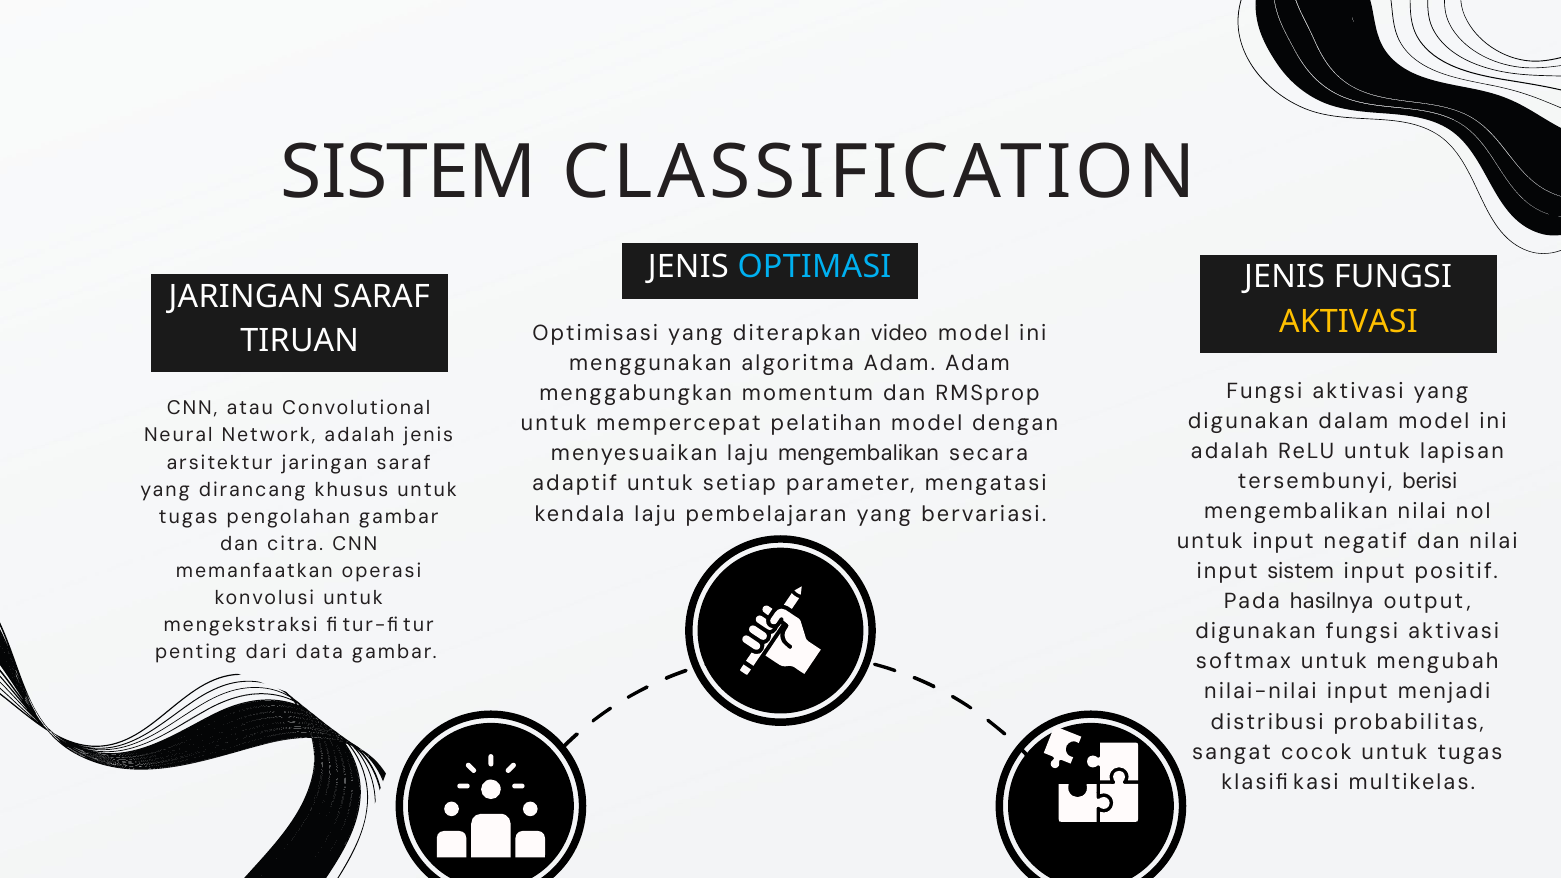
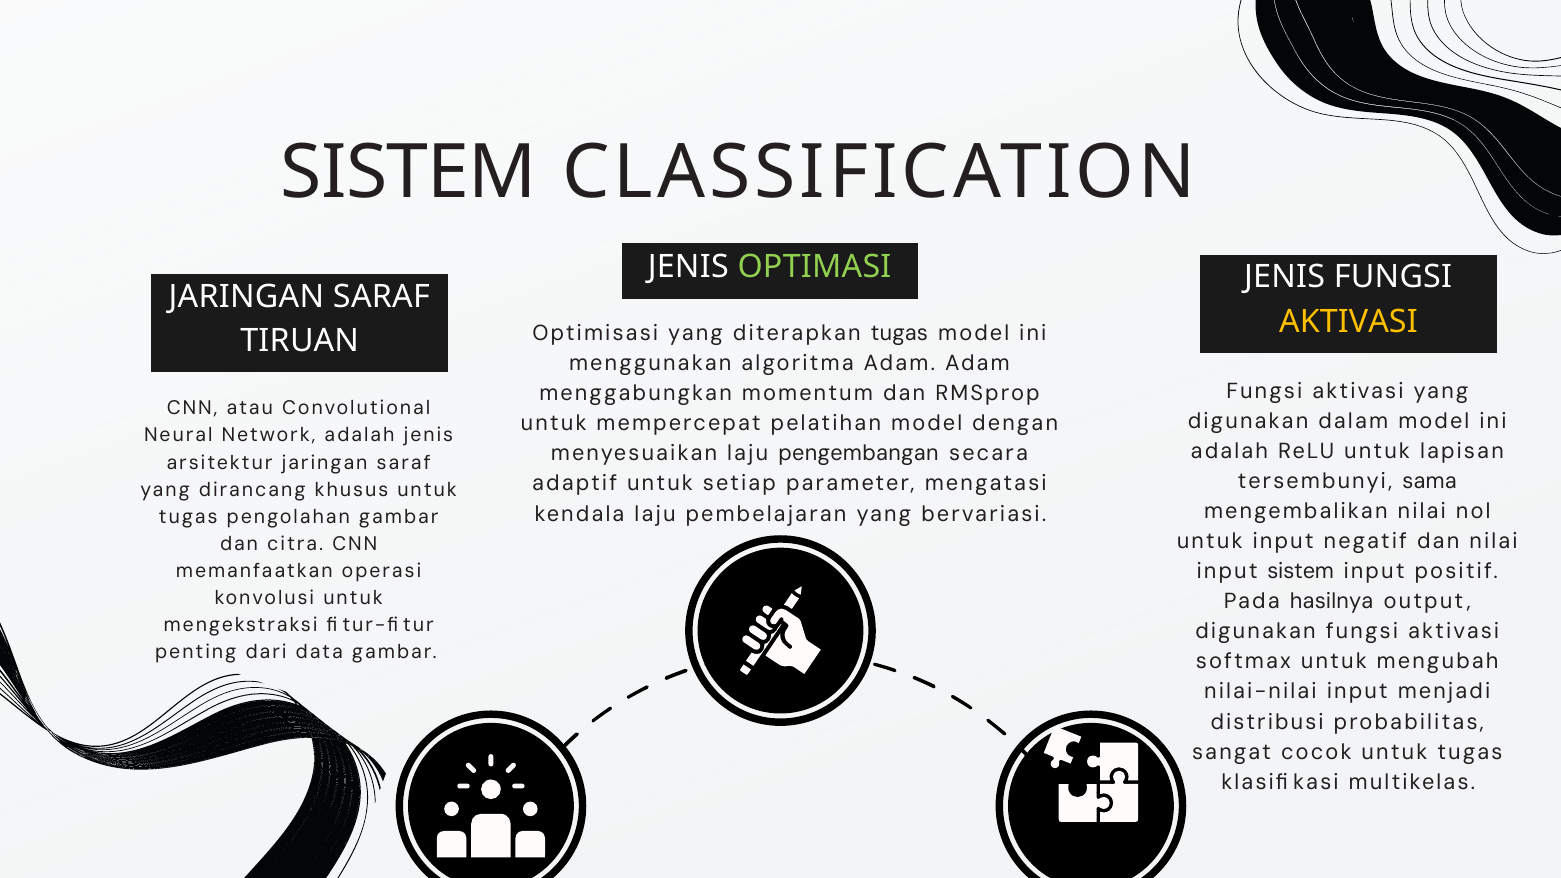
OPTIMASI colour: light blue -> light green (814, 267)
diterapkan video: video -> tugas (899, 333)
laju mengembalikan: mengembalikan -> pengembangan (859, 454)
berisi: berisi -> sama (1430, 481)
